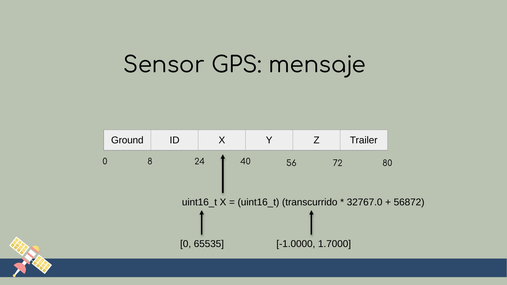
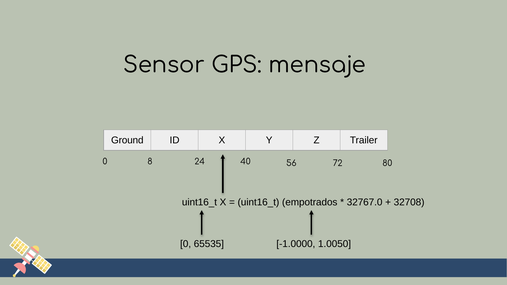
transcurrido: transcurrido -> empotrados (310, 202)
56872: 56872 -> 32708 (409, 202)
1.7000: 1.7000 -> 1.0050 (335, 244)
